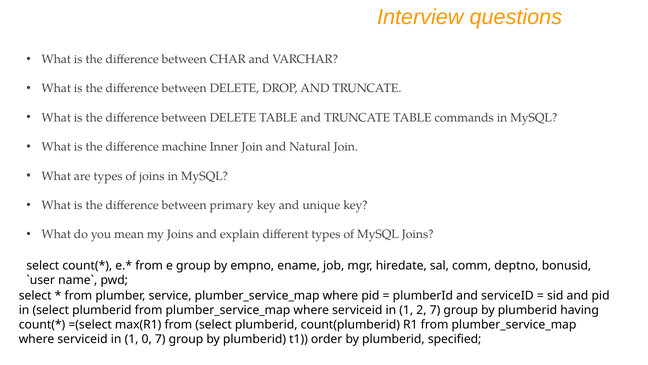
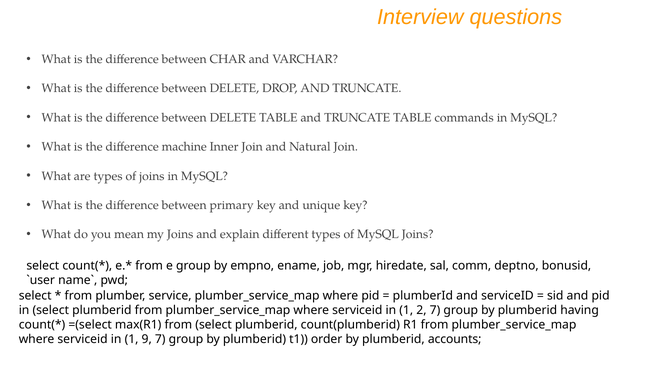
0: 0 -> 9 (147, 339)
specified: specified -> accounts (455, 339)
